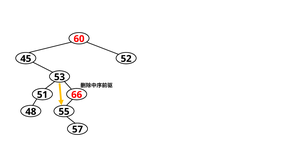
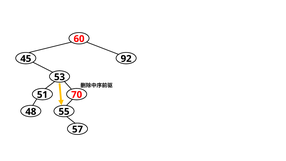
52: 52 -> 92 (126, 59)
66: 66 -> 70 (77, 95)
